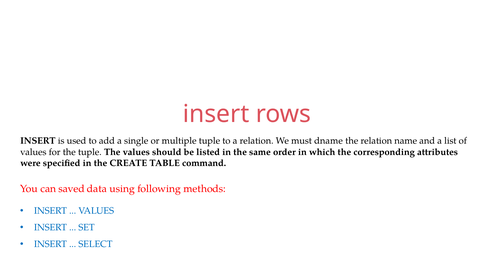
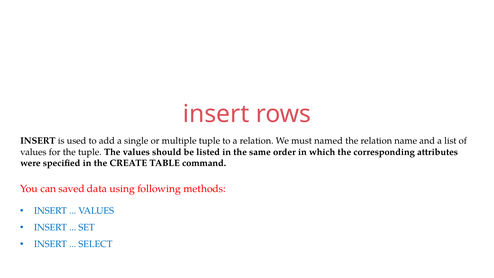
dname: dname -> named (329, 141)
